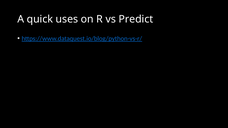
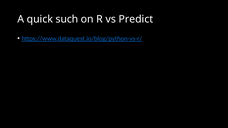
uses: uses -> such (67, 19)
